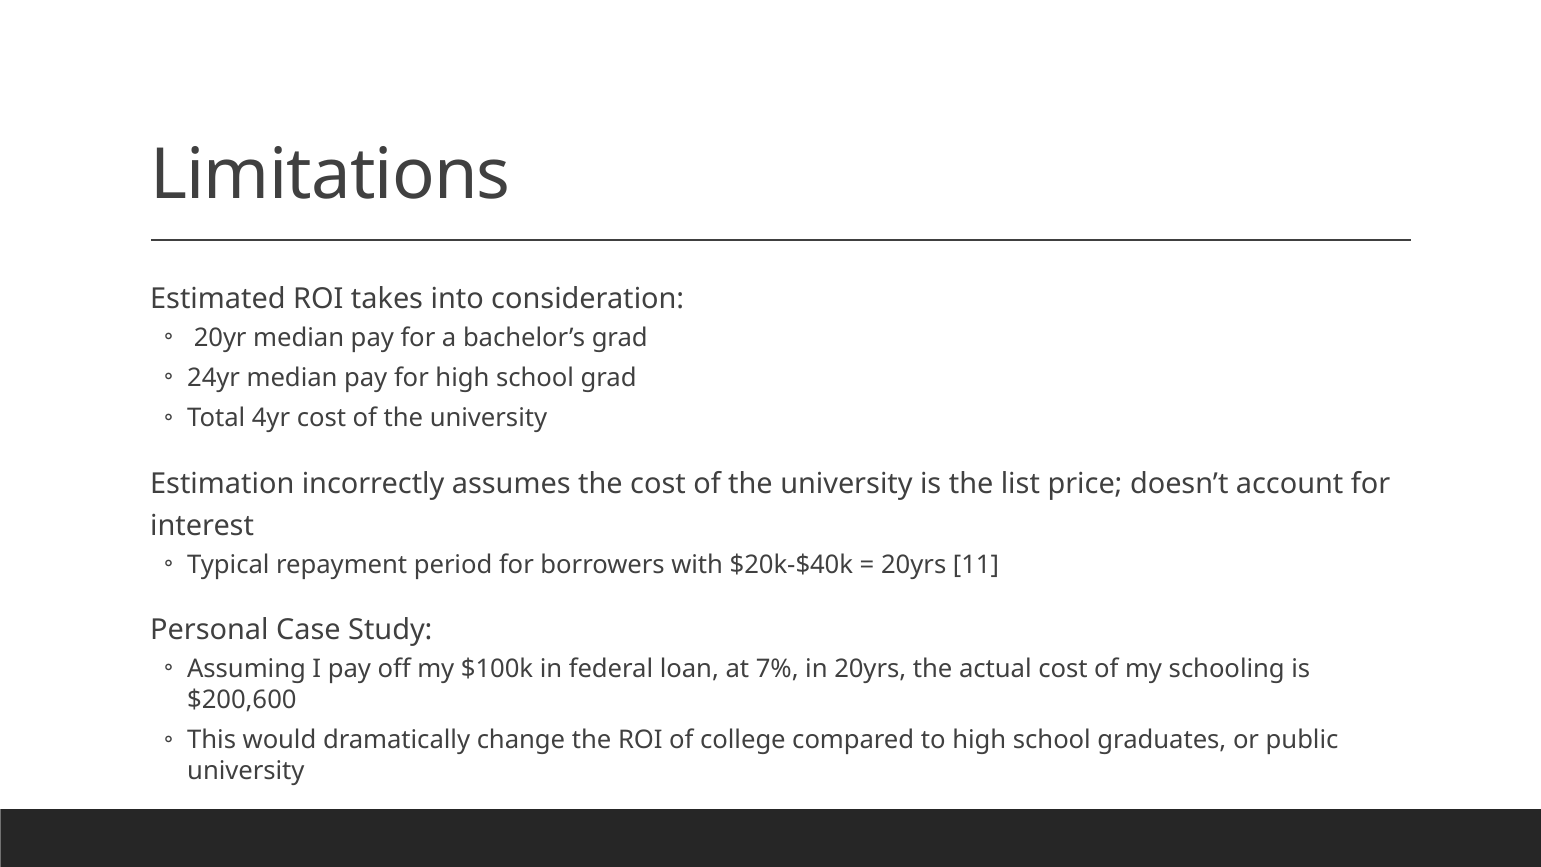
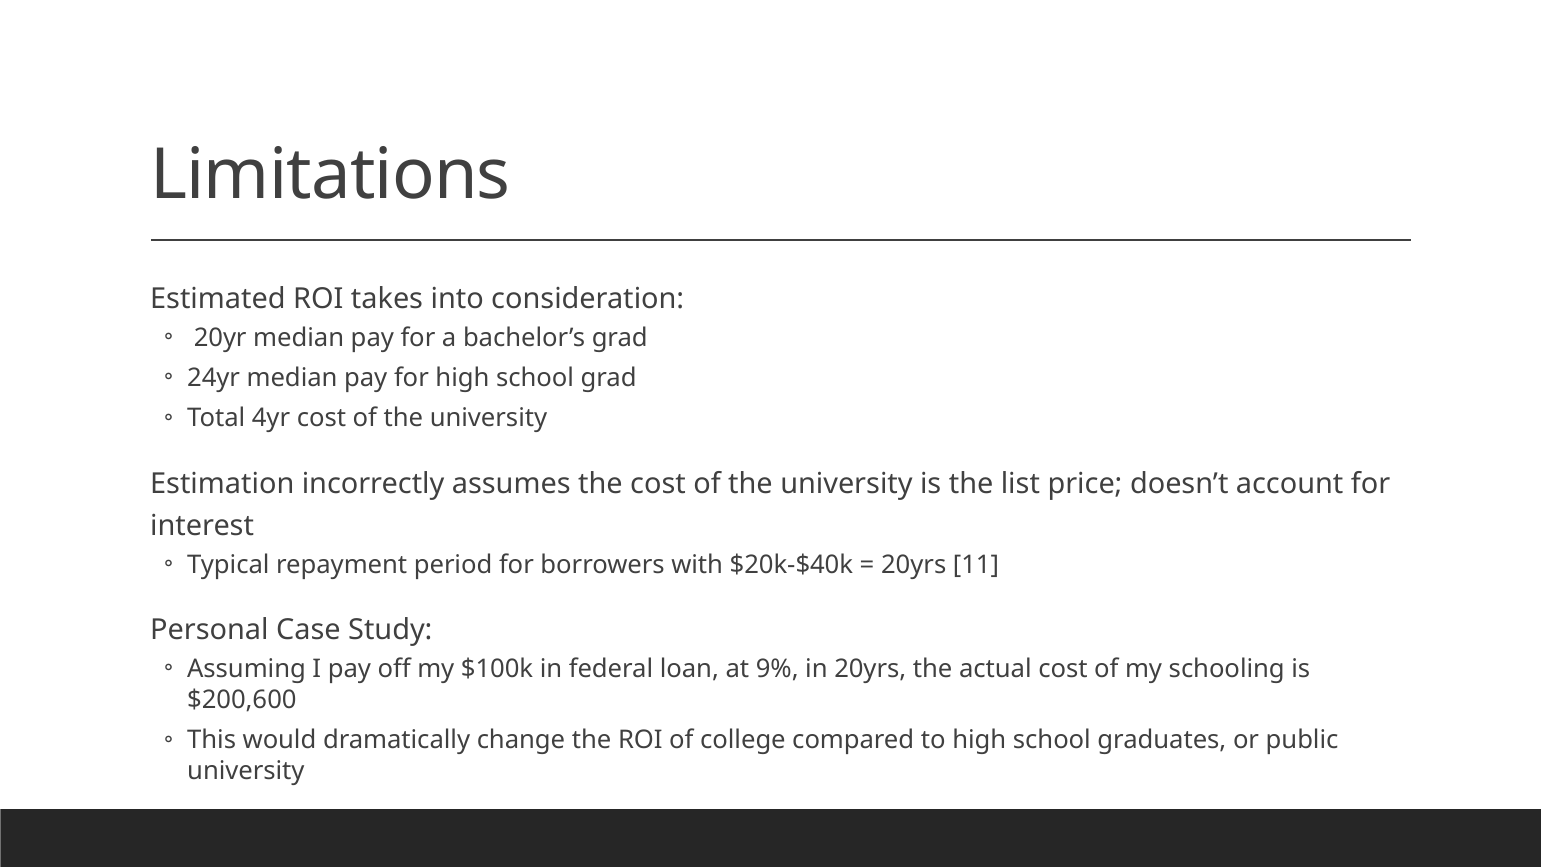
7%: 7% -> 9% (777, 669)
